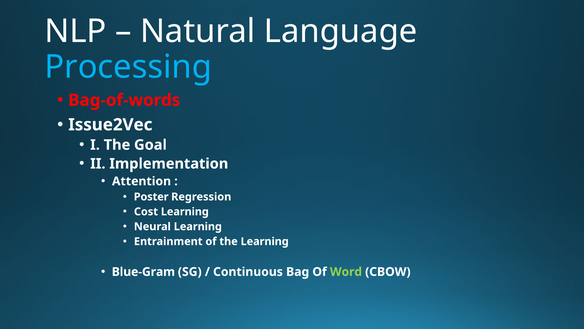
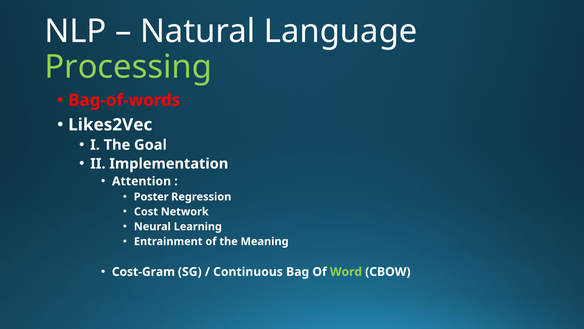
Processing colour: light blue -> light green (128, 67)
Issue2Vec: Issue2Vec -> Likes2Vec (110, 125)
Cost Learning: Learning -> Network (185, 211)
the Learning: Learning -> Meaning (265, 241)
Blue-Gram: Blue-Gram -> Cost-Gram (143, 271)
